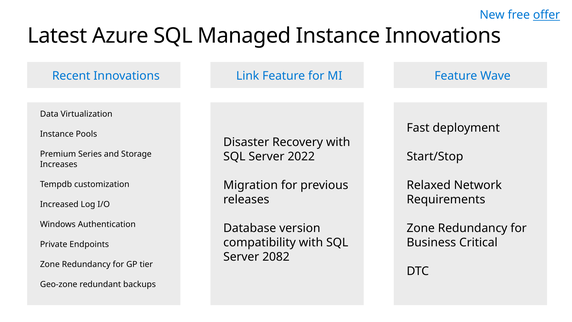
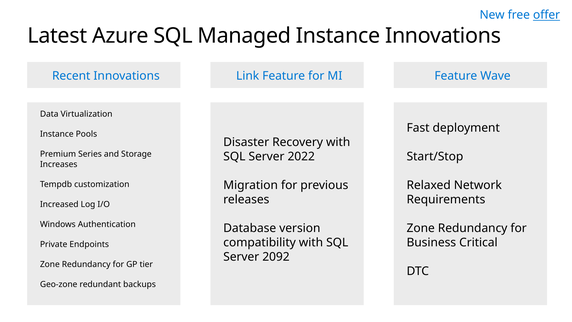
2082: 2082 -> 2092 (276, 257)
